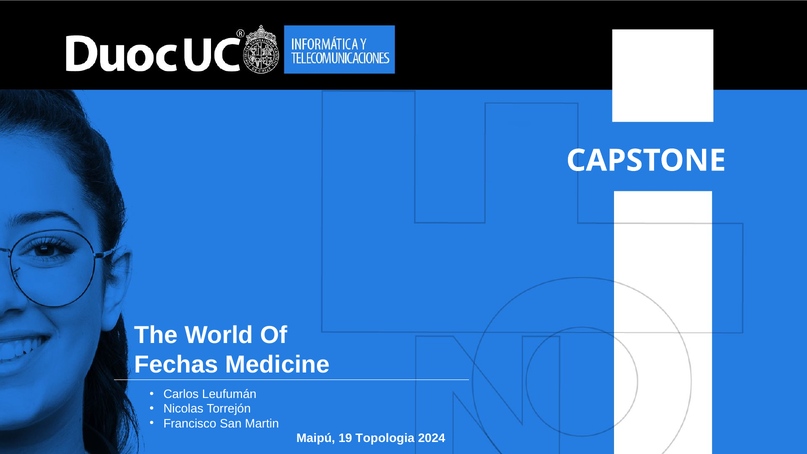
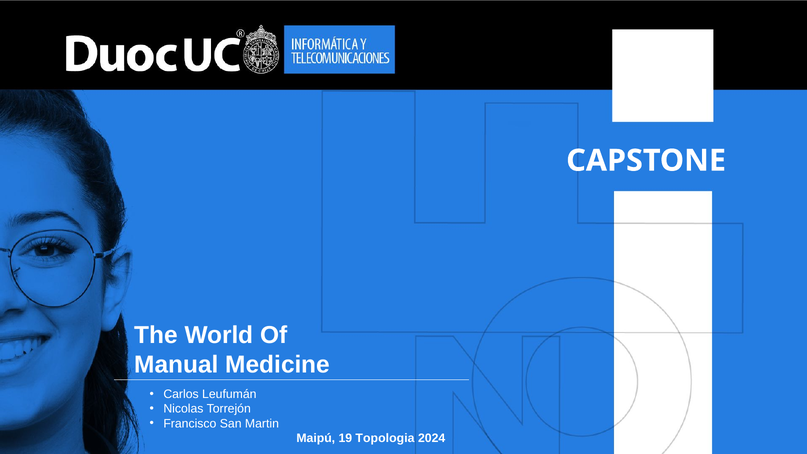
Fechas: Fechas -> Manual (176, 364)
